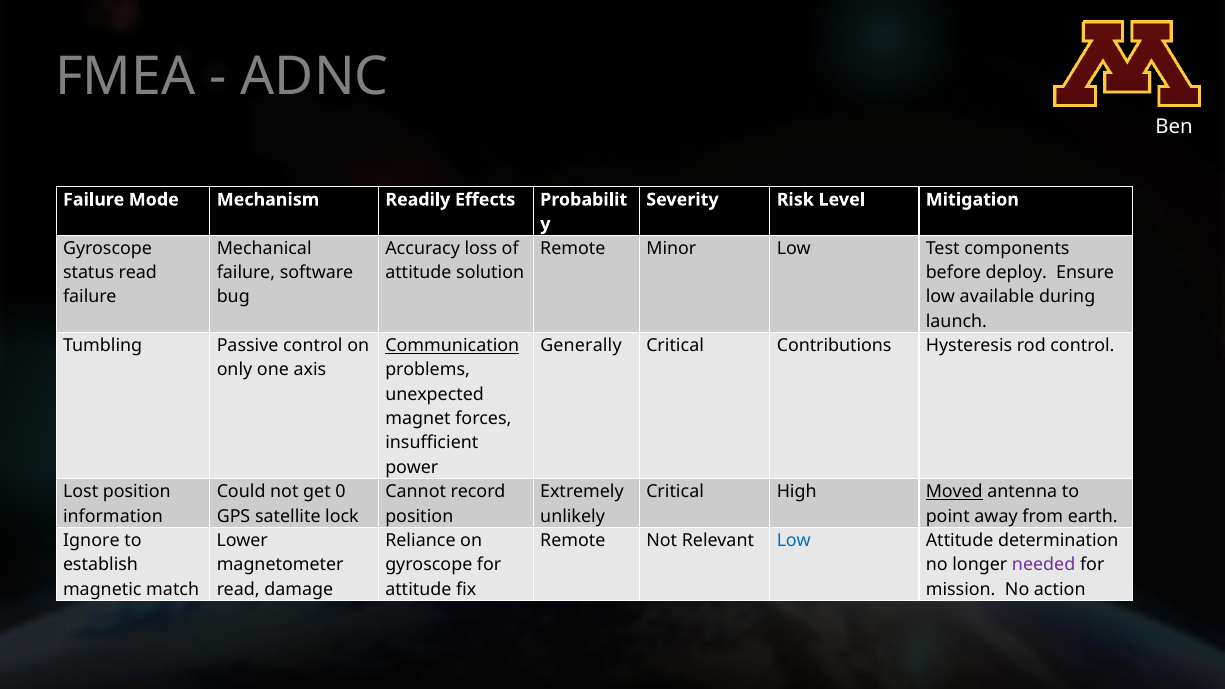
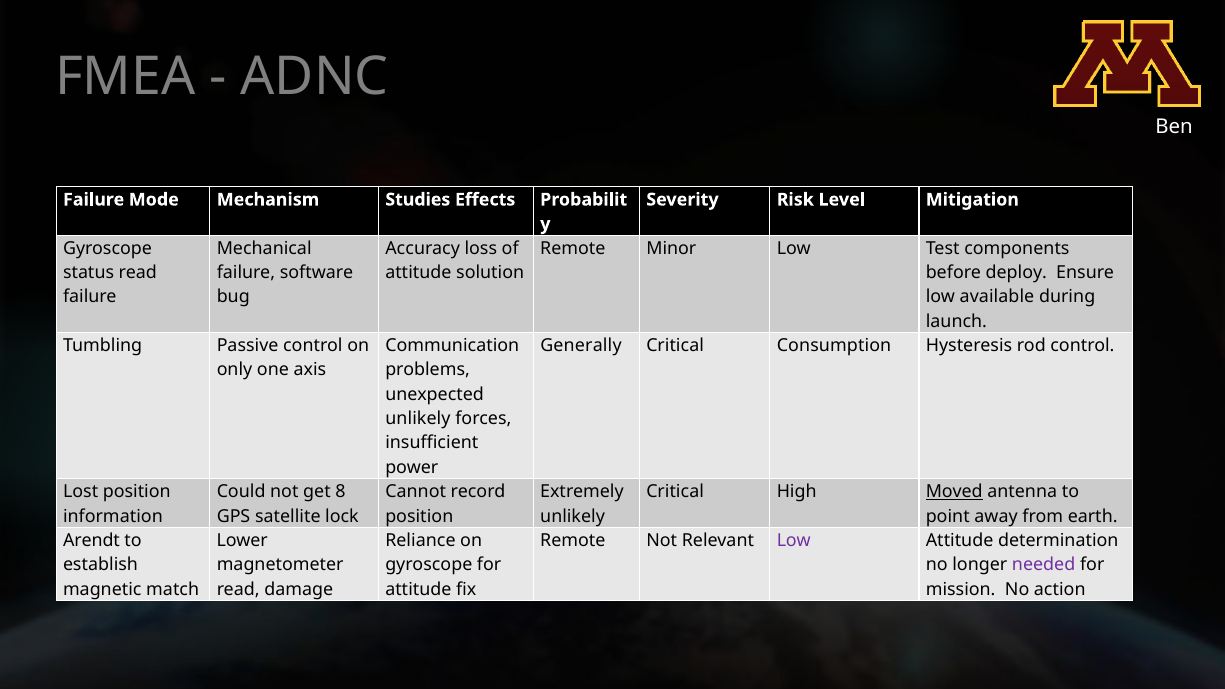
Readily: Readily -> Studies (418, 200)
Communication underline: present -> none (452, 346)
Contributions: Contributions -> Consumption (834, 346)
magnet: magnet -> unlikely (418, 419)
0: 0 -> 8 (340, 492)
Ignore: Ignore -> Arendt (91, 541)
Low colour: blue -> purple (794, 541)
